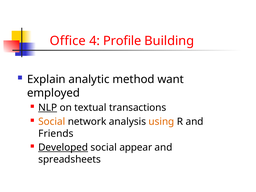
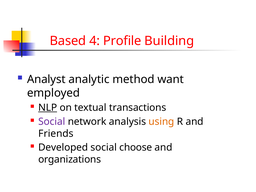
Office: Office -> Based (68, 41)
Explain: Explain -> Analyst (46, 79)
Social colour: orange -> purple (52, 122)
Developed underline: present -> none (63, 148)
appear: appear -> choose (136, 148)
spreadsheets: spreadsheets -> organizations (70, 159)
